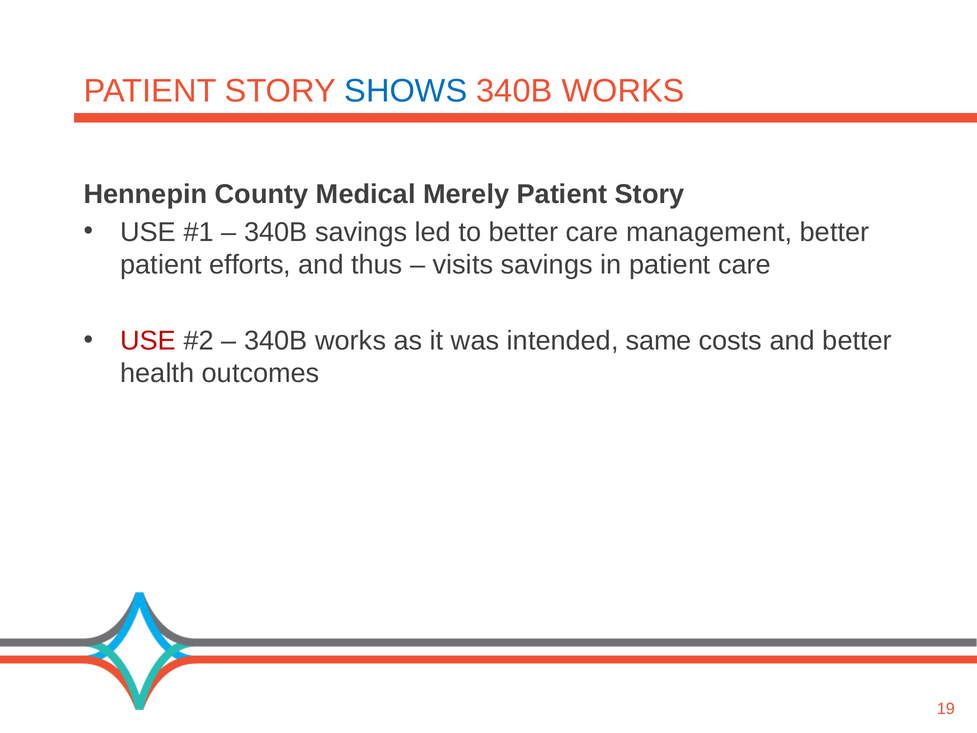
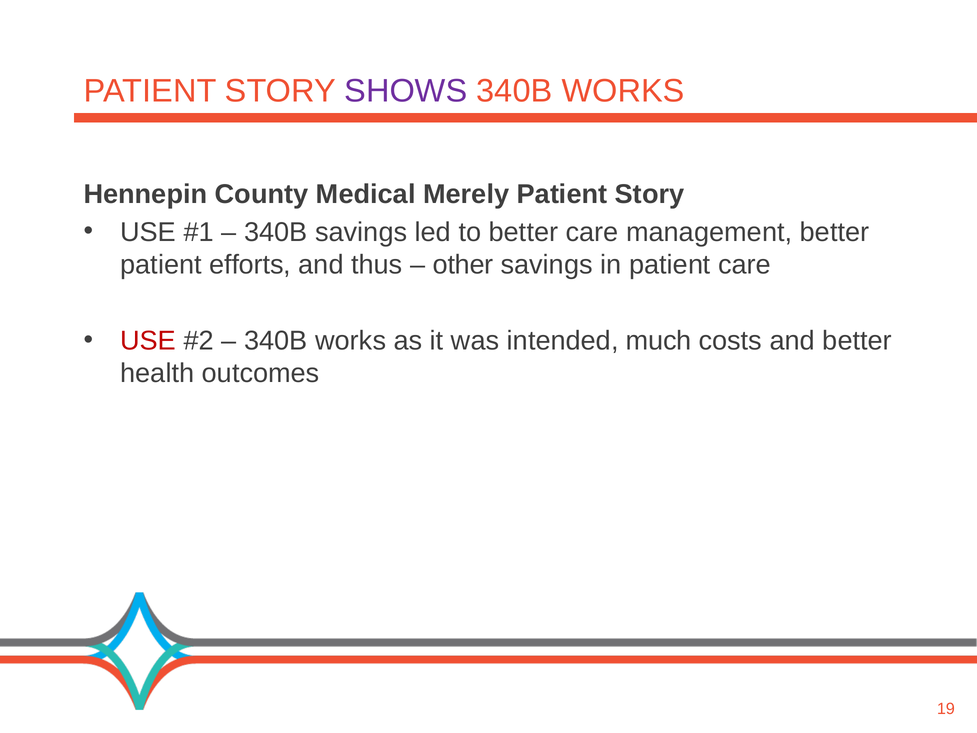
SHOWS colour: blue -> purple (406, 91)
visits: visits -> other (463, 265)
same: same -> much (659, 341)
